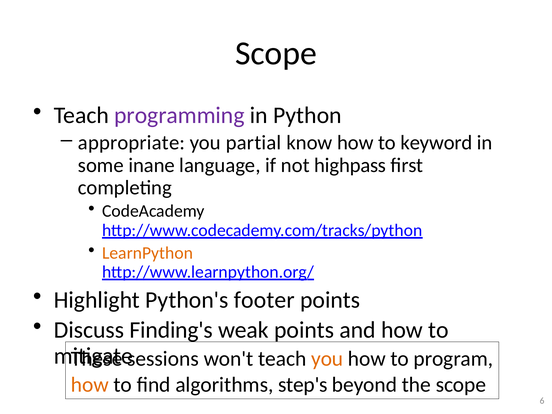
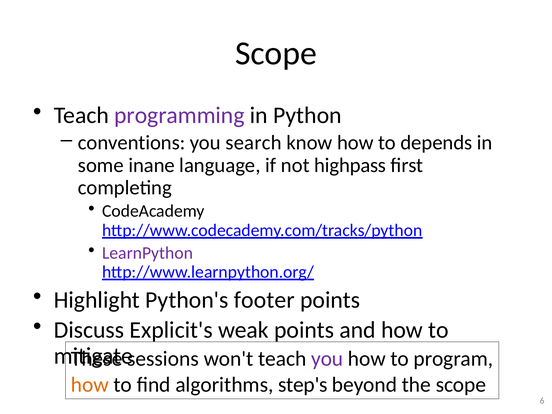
appropriate: appropriate -> conventions (132, 143)
partial: partial -> search (254, 143)
keyword: keyword -> depends (436, 143)
LearnPython colour: orange -> purple (148, 253)
Finding's: Finding's -> Explicit's (171, 330)
you colour: orange -> purple (327, 359)
